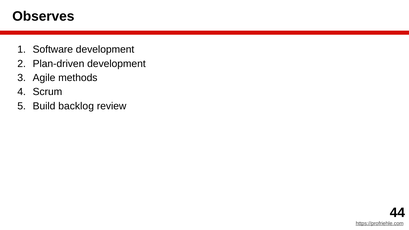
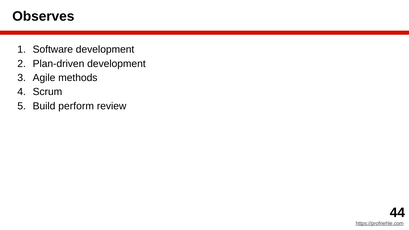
backlog: backlog -> perform (76, 106)
